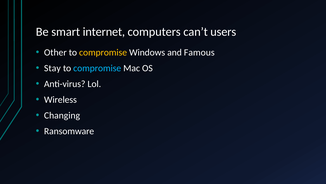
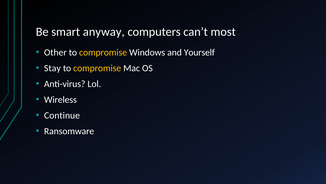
internet: internet -> anyway (104, 32)
users: users -> most (223, 32)
Famous: Famous -> Yourself (199, 52)
compromise colour: light blue -> yellow (97, 68)
Changing: Changing -> Continue (62, 115)
